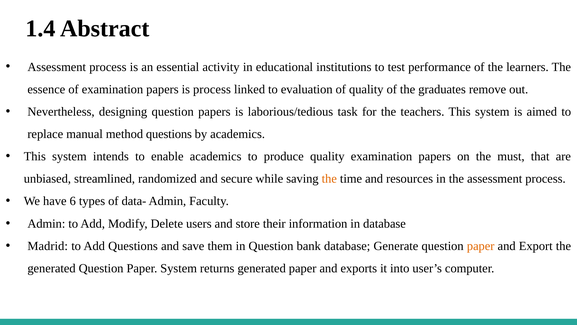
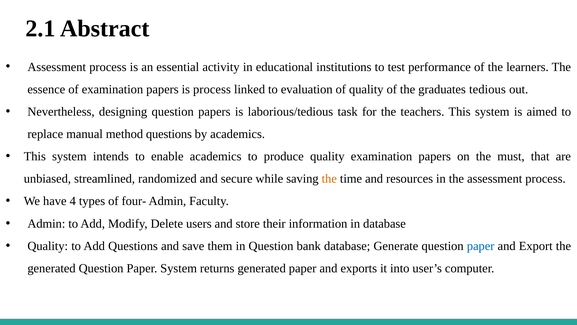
1.4: 1.4 -> 2.1 (40, 28)
remove: remove -> tedious (487, 89)
6: 6 -> 4 (73, 201)
data-: data- -> four- (134, 201)
Madrid: Madrid -> Quality (48, 246)
paper colour: orange -> blue (481, 246)
